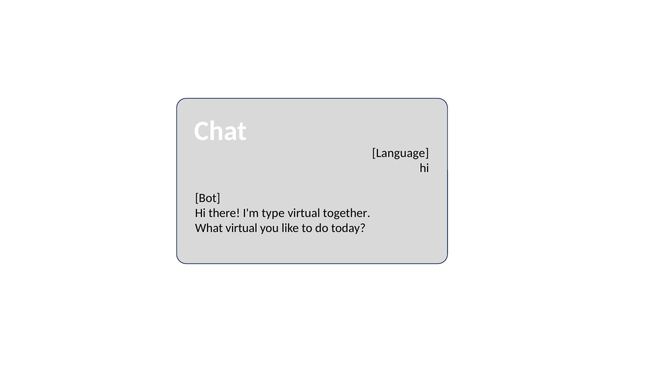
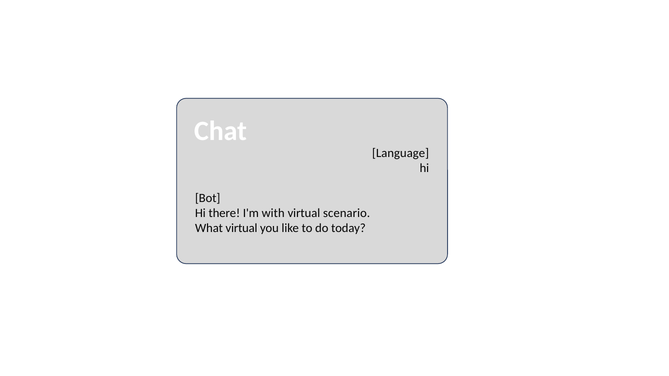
type: type -> with (273, 213)
together: together -> scenario (347, 213)
